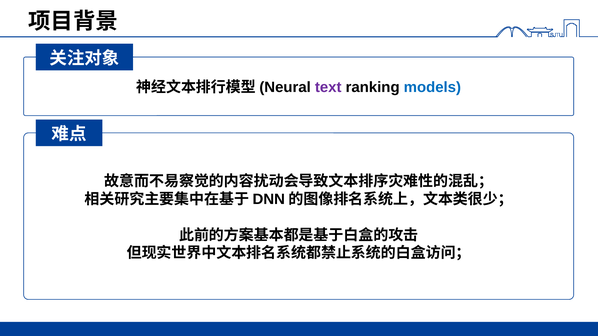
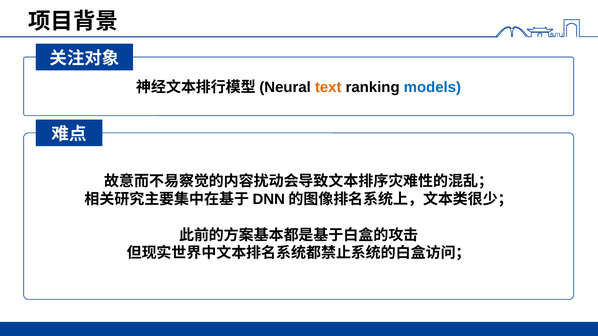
text colour: purple -> orange (328, 87)
